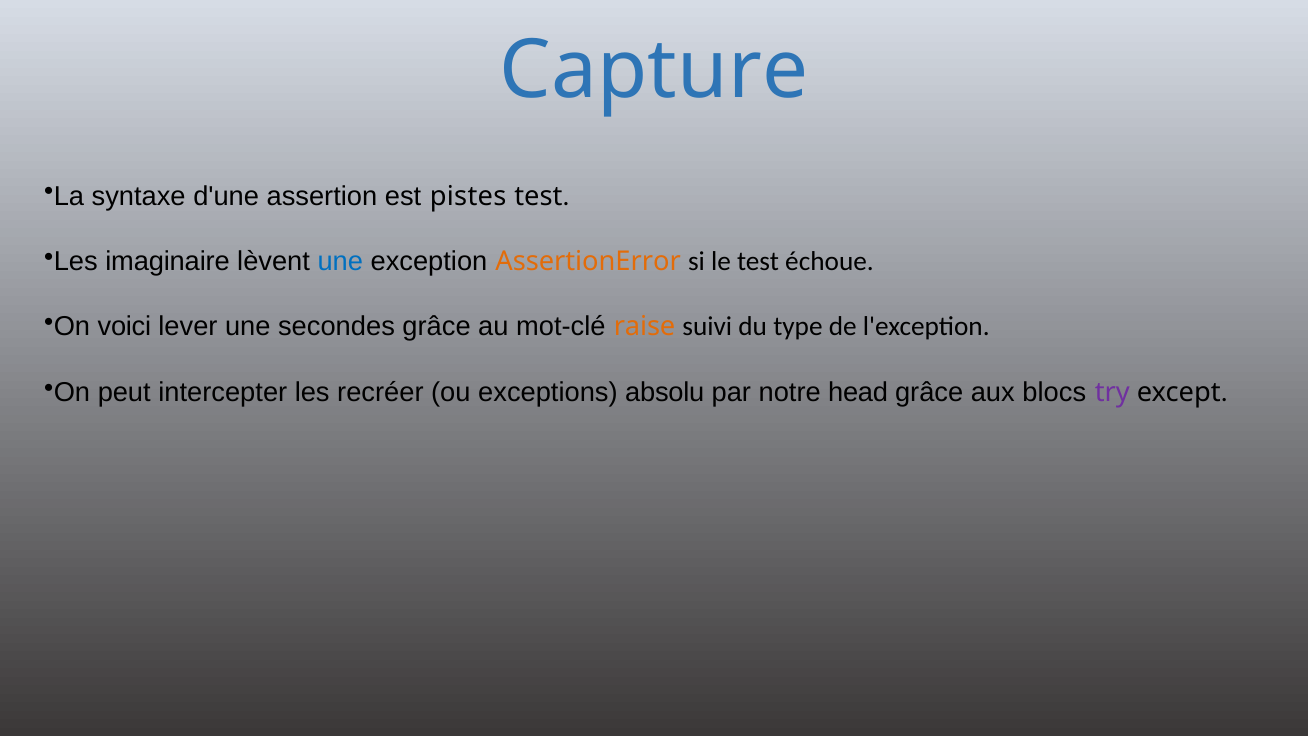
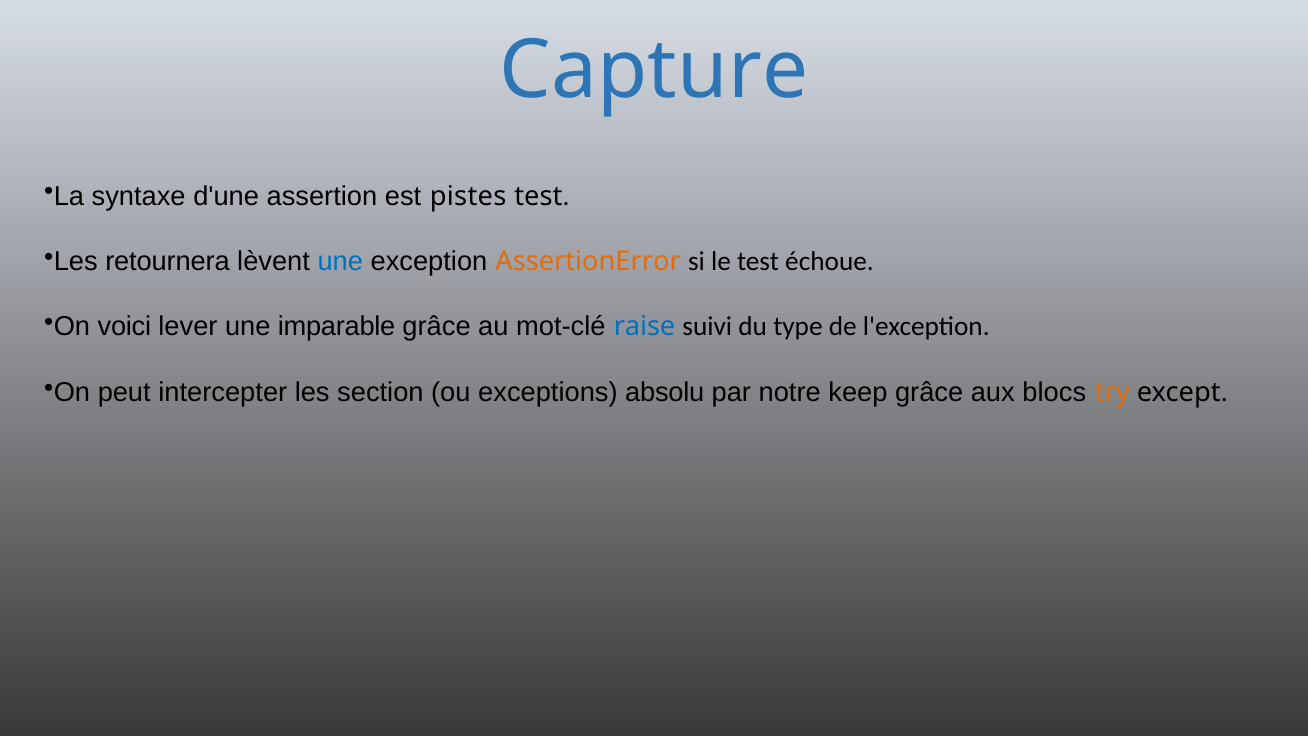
imaginaire: imaginaire -> retournera (168, 261)
secondes: secondes -> imparable (337, 327)
raise colour: orange -> blue (645, 327)
recréer: recréer -> section (380, 392)
head: head -> keep (858, 392)
try colour: purple -> orange (1112, 392)
